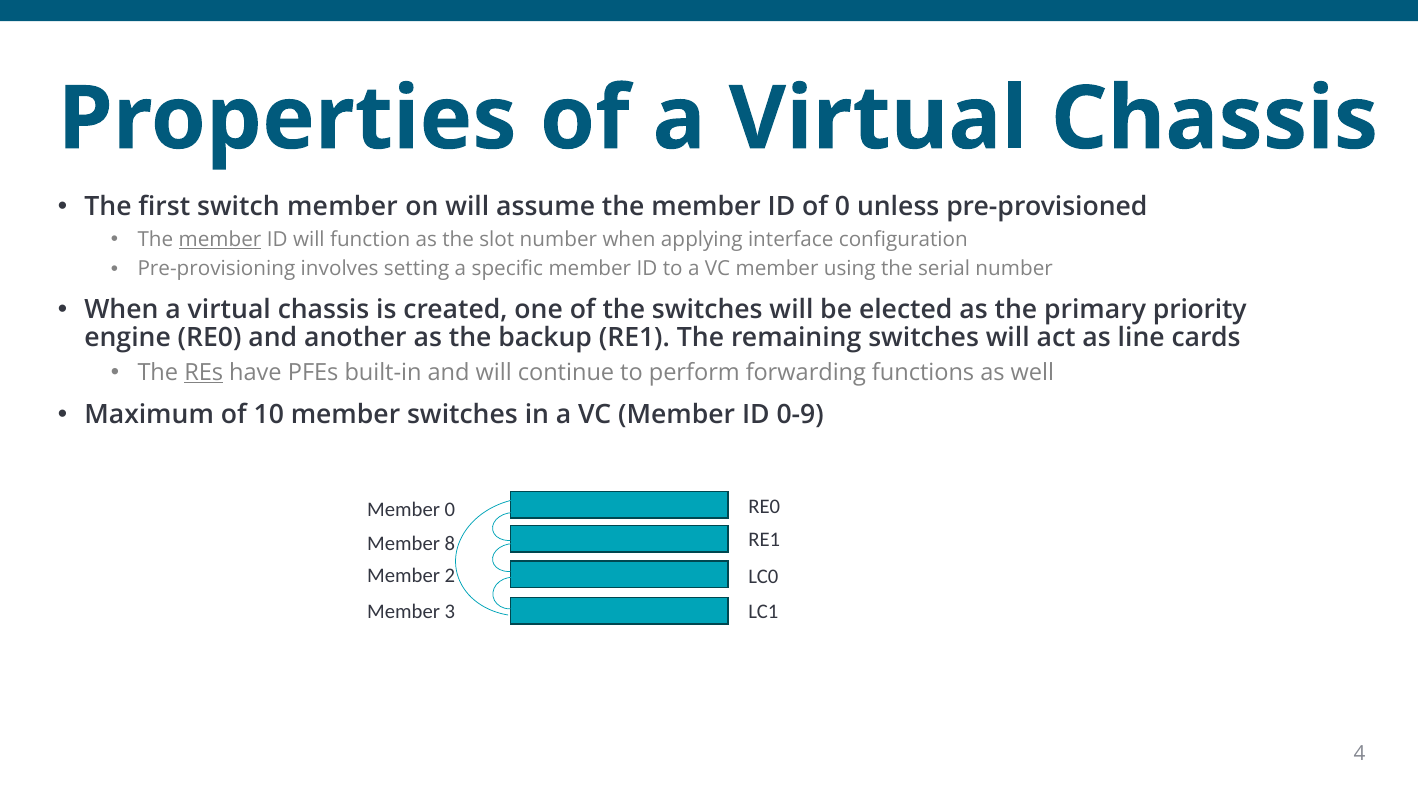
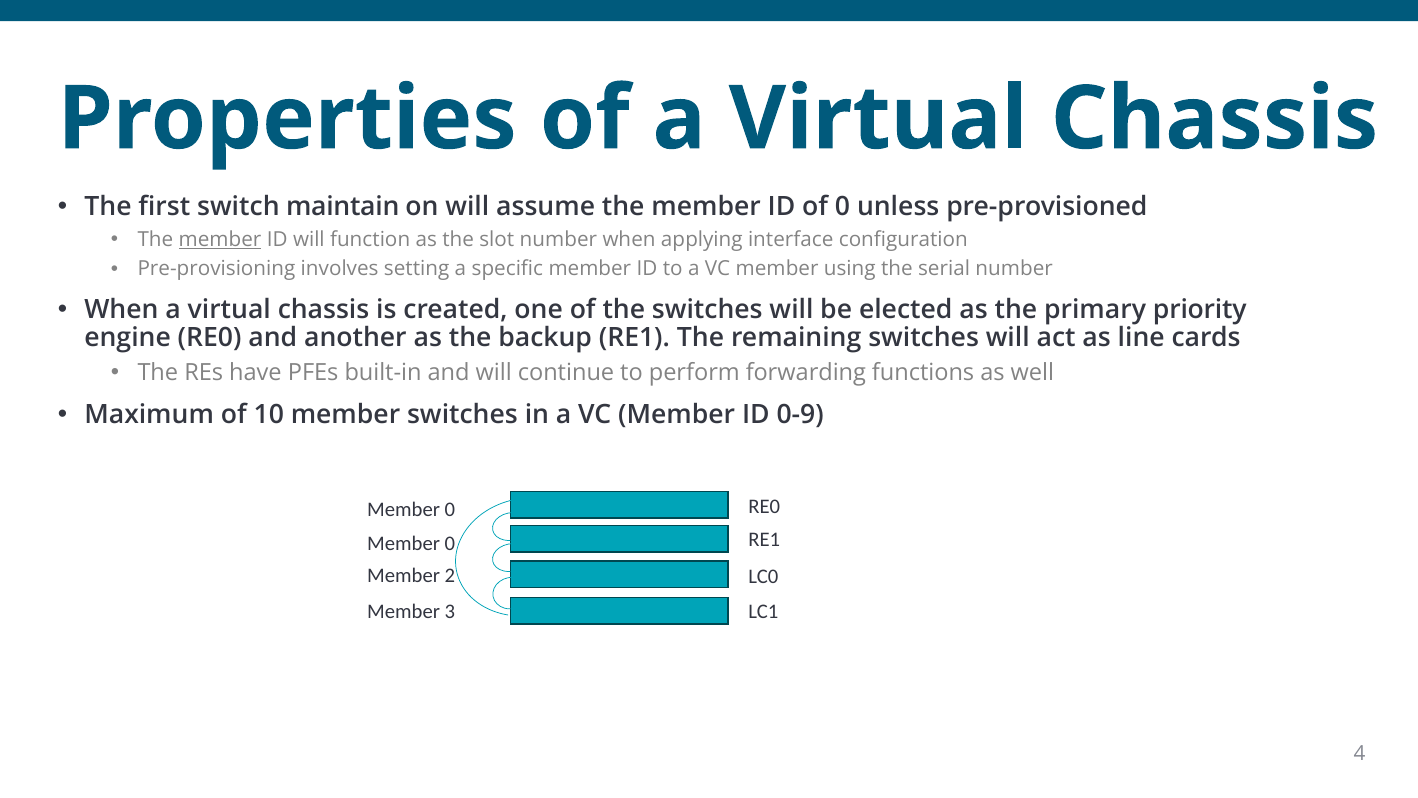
switch member: member -> maintain (343, 206)
REs underline: present -> none (204, 372)
8: 8 -> 0 (450, 544)
